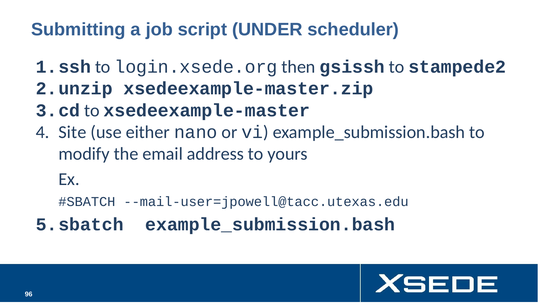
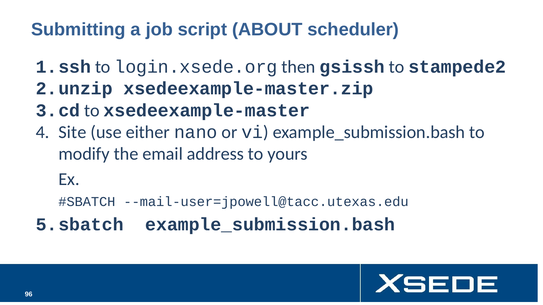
UNDER: UNDER -> ABOUT (267, 29)
